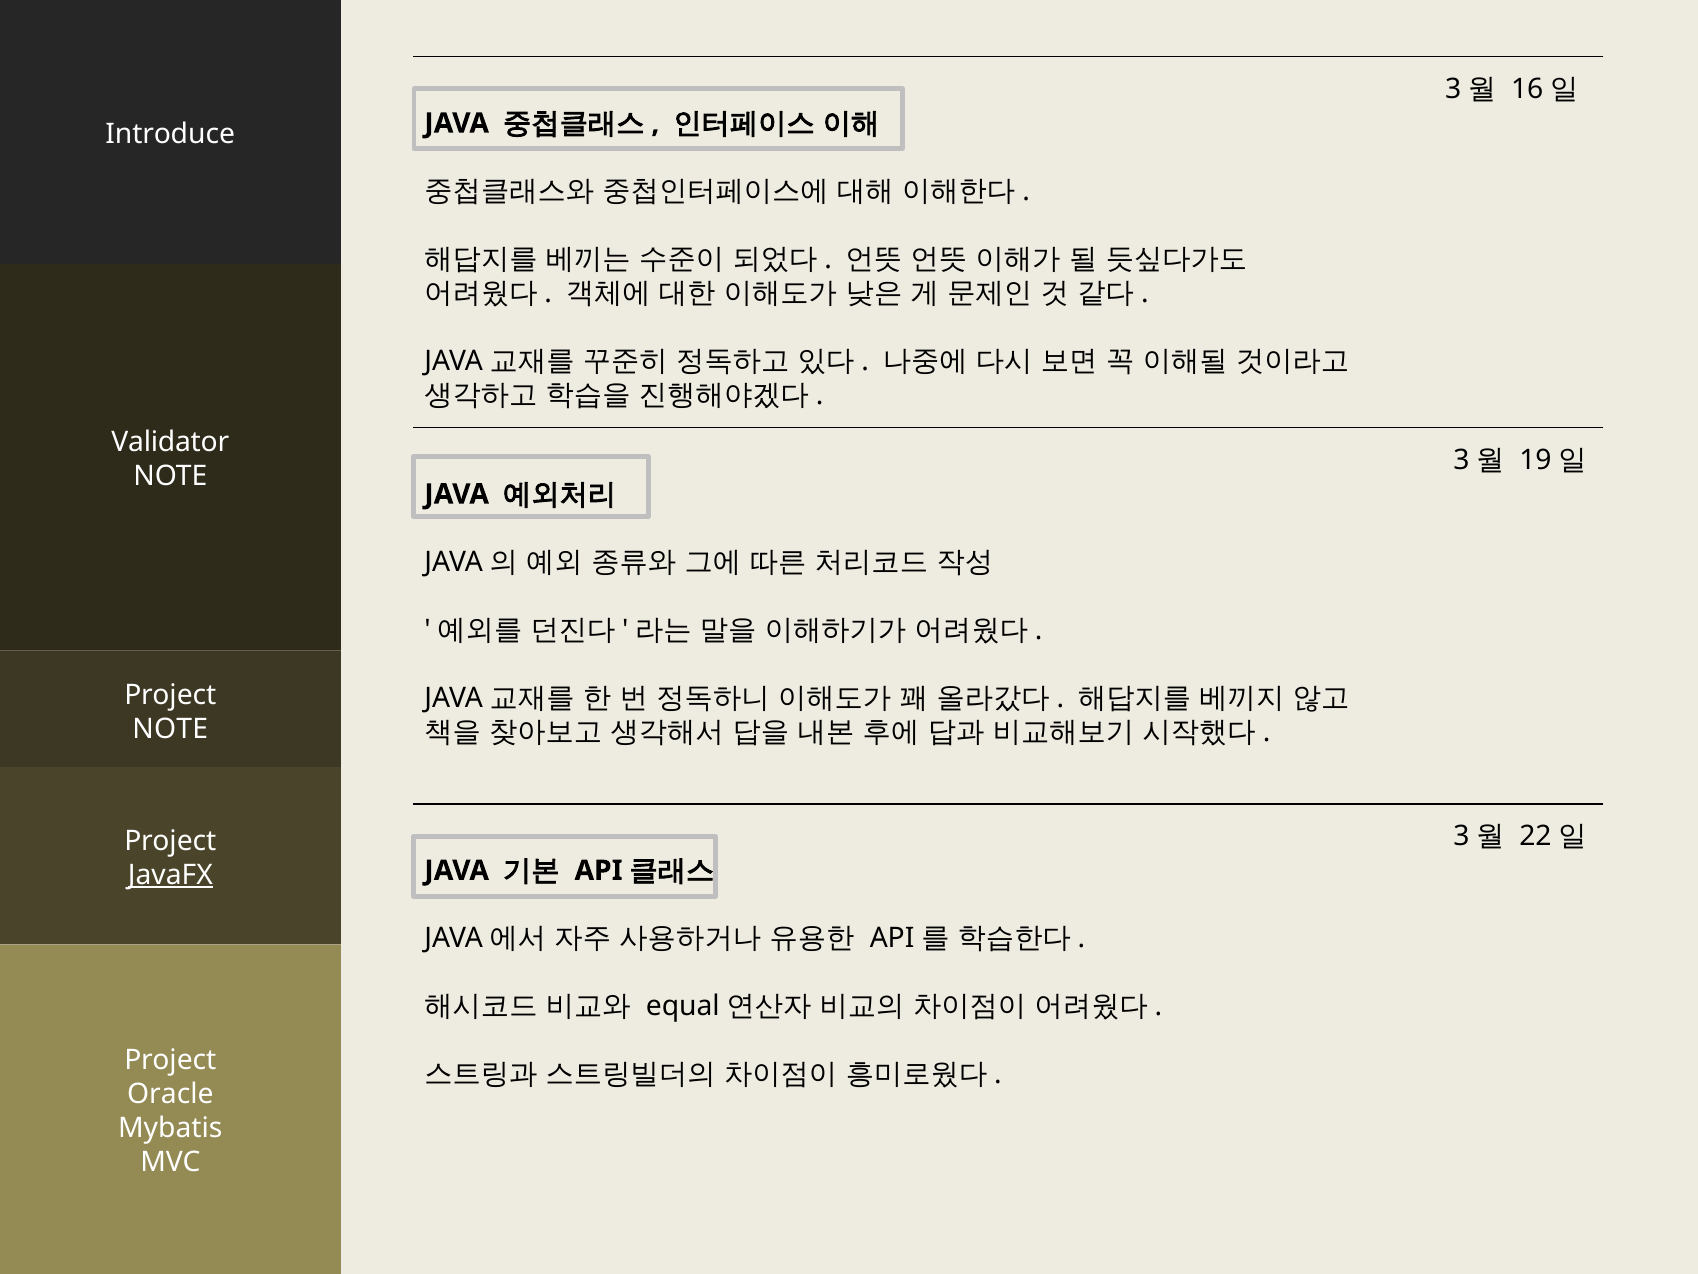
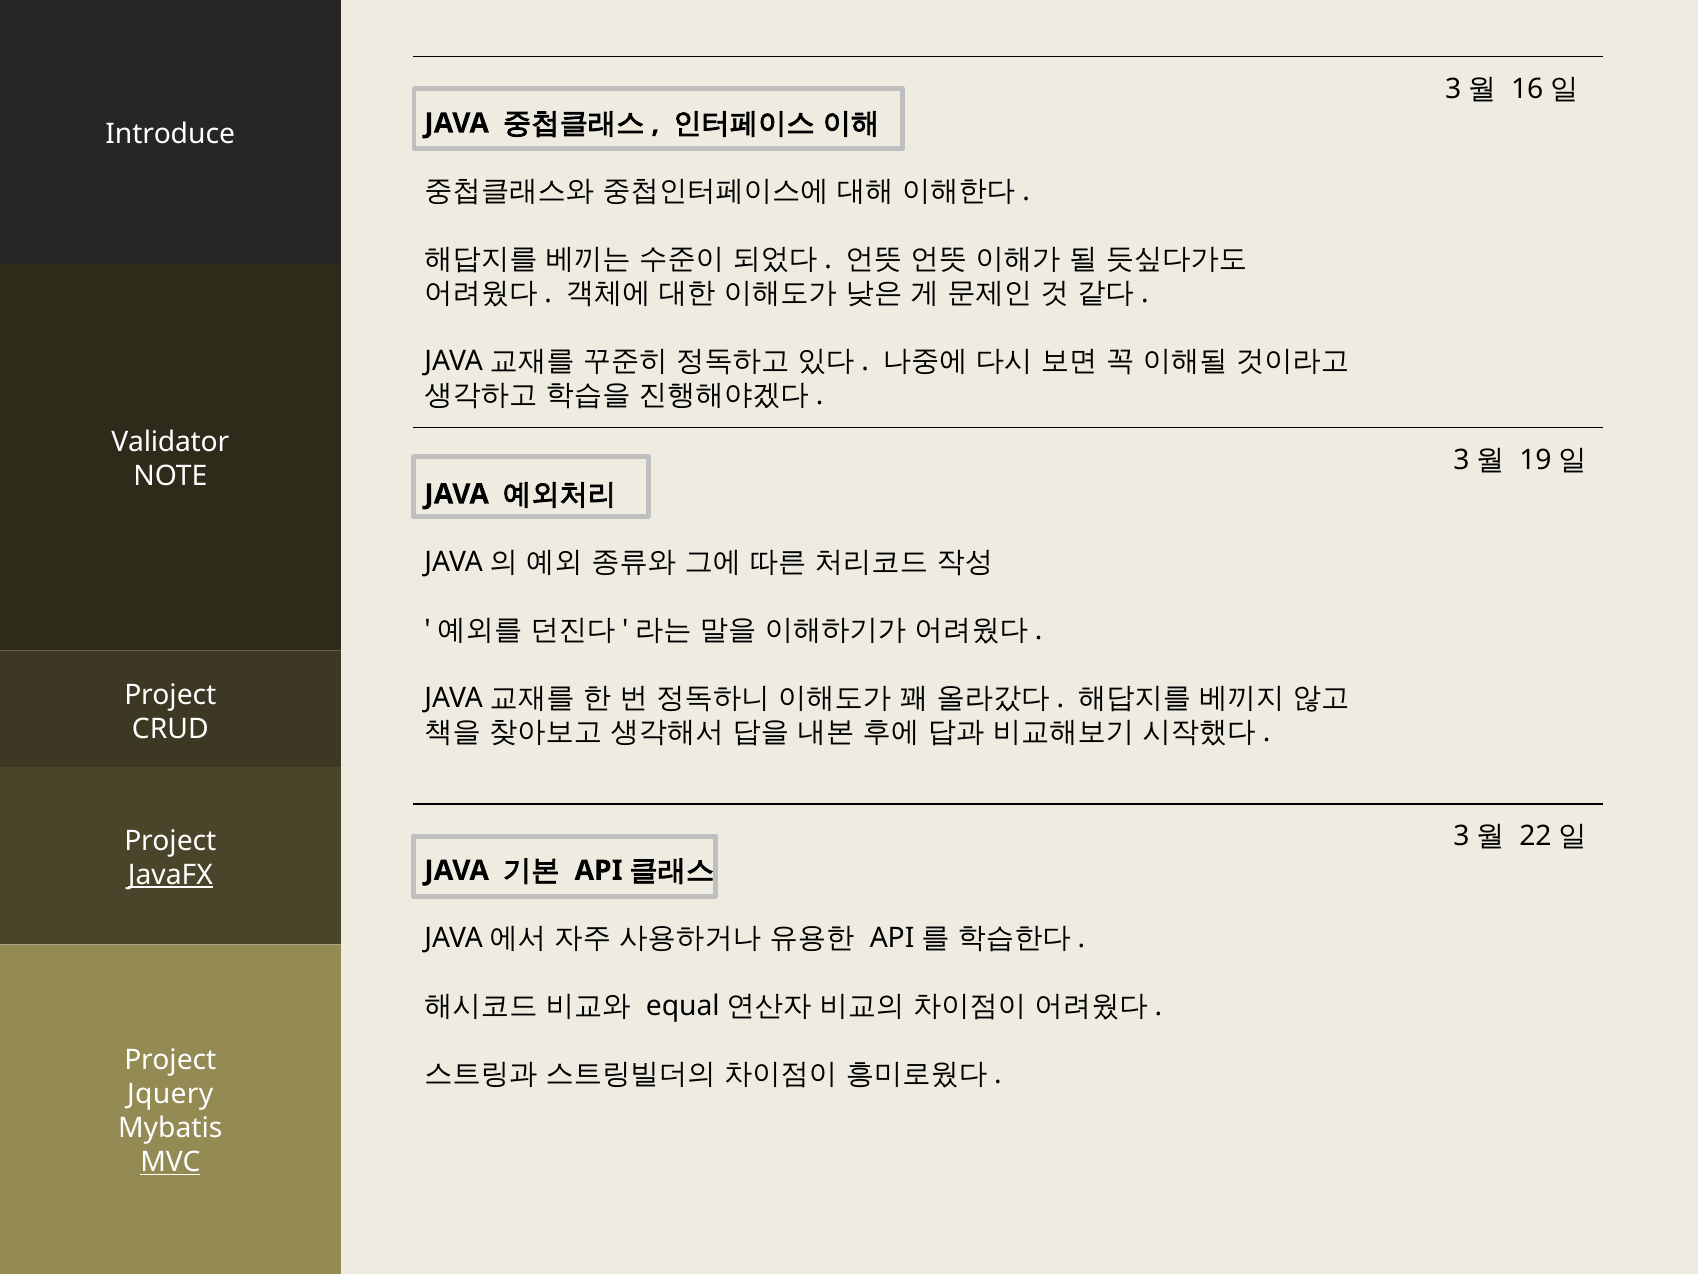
NOTE: NOTE -> CRUD (170, 729)
Oracle: Oracle -> Jquery (170, 1094)
MVC underline: none -> present (170, 1162)
